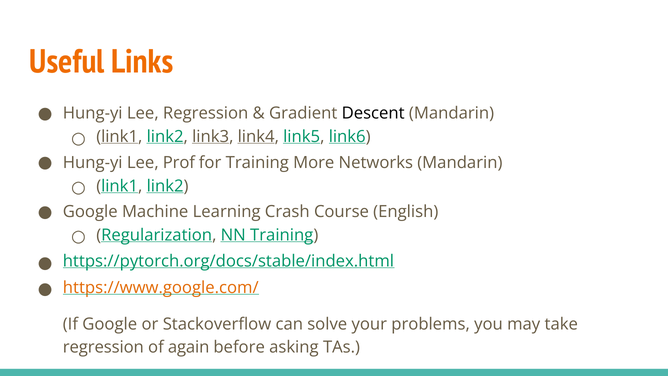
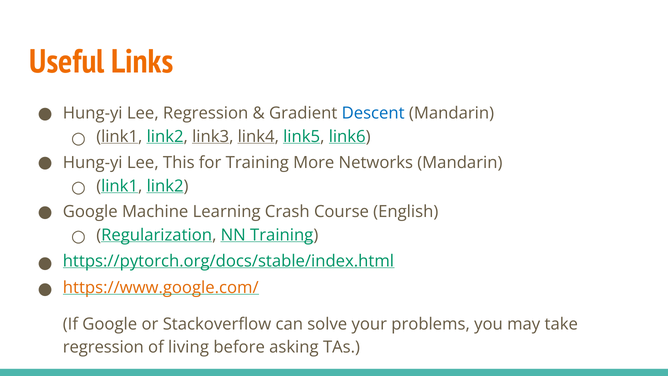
Descent colour: black -> blue (373, 113)
Prof: Prof -> This (179, 163)
again: again -> living (189, 347)
